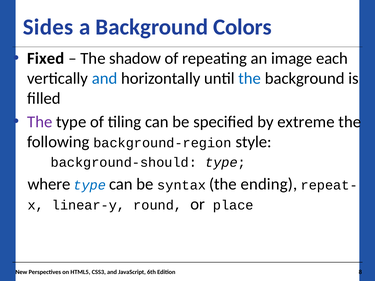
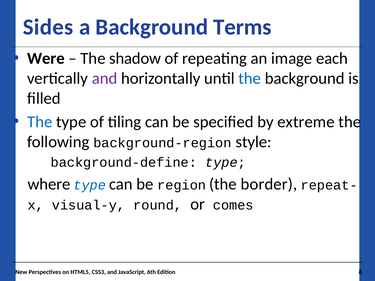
Colors: Colors -> Terms (242, 27)
Fixed: Fixed -> Were (46, 59)
and colour: blue -> purple (105, 79)
The colour: purple -> blue (40, 122)
background-should: background-should -> background-define (124, 163)
syntax: syntax -> region (182, 185)
ending: ending -> border (269, 184)
linear-y: linear-y -> visual-y (88, 205)
place: place -> comes (233, 205)
